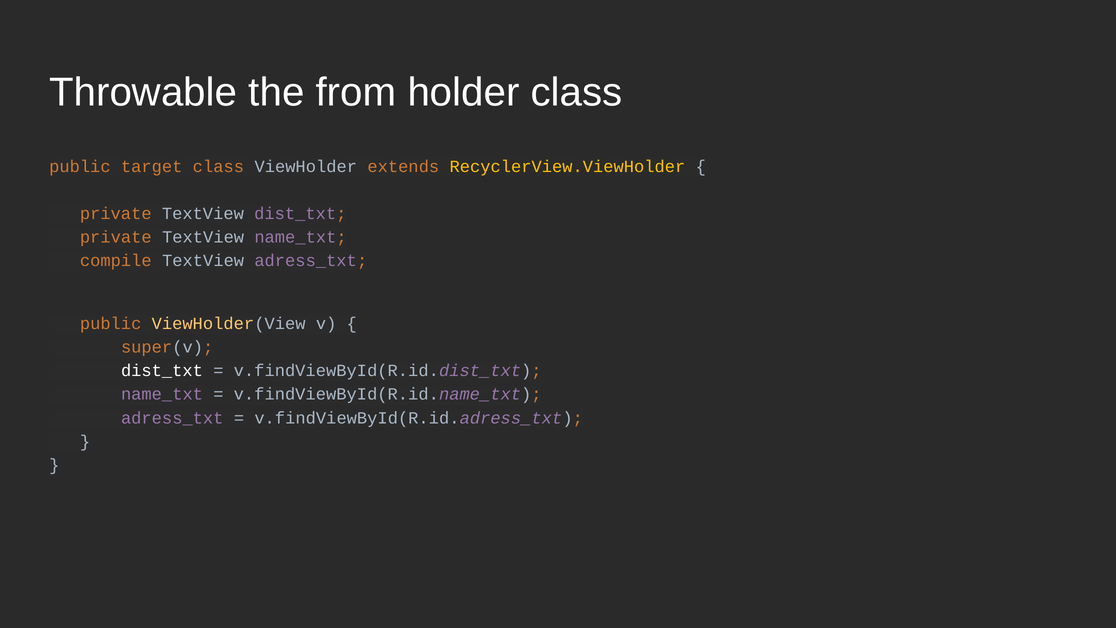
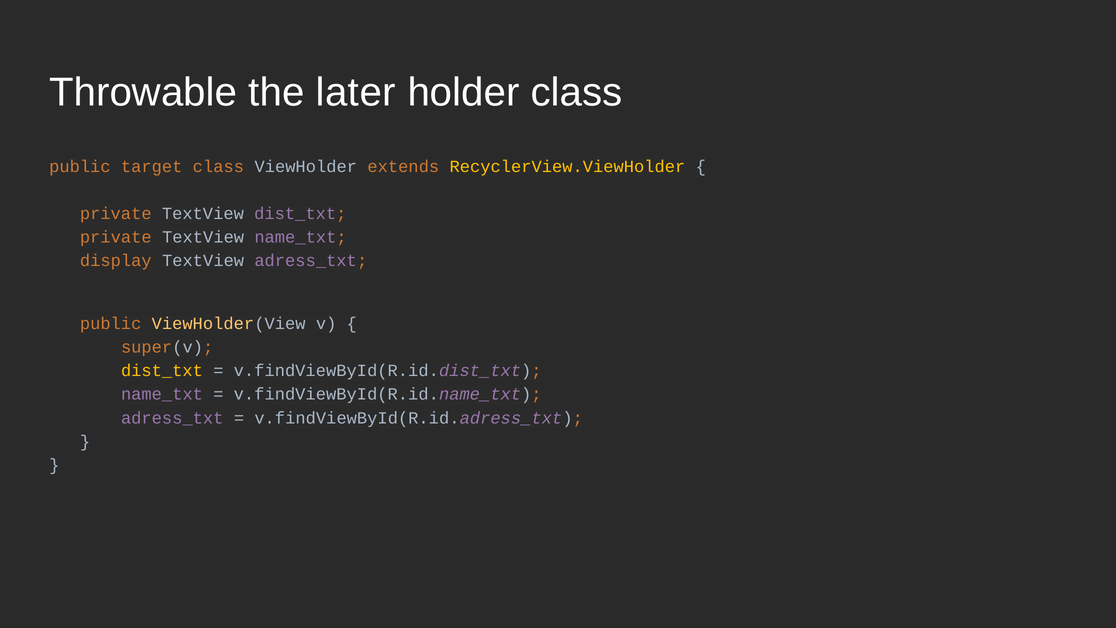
from: from -> later (356, 92)
compile: compile -> display (116, 261)
dist_txt colour: white -> yellow (162, 371)
